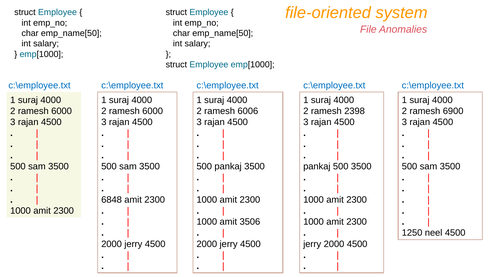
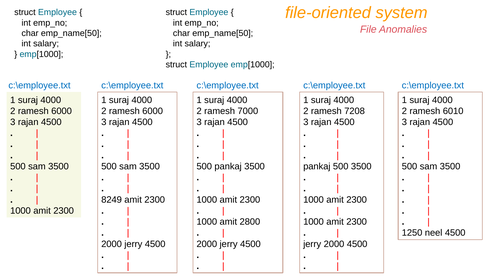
6006: 6006 -> 7000 (248, 111)
2398: 2398 -> 7208 (355, 111)
6900: 6900 -> 6010 (453, 111)
6848: 6848 -> 8249 (112, 200)
3506: 3506 -> 2800 (250, 222)
